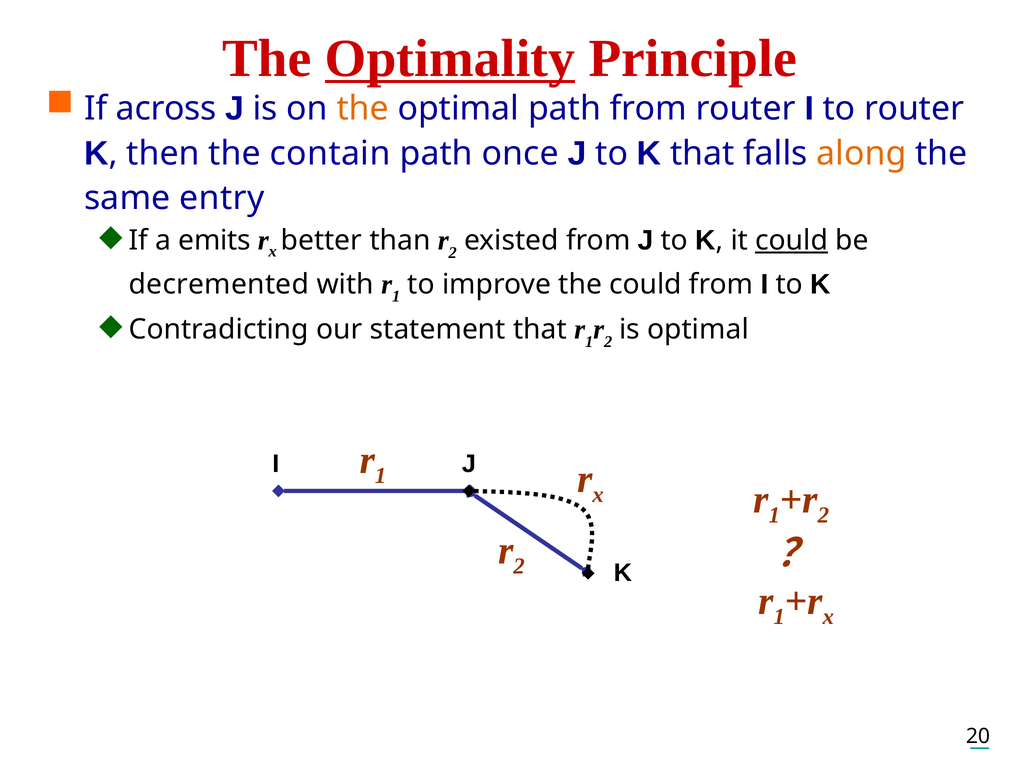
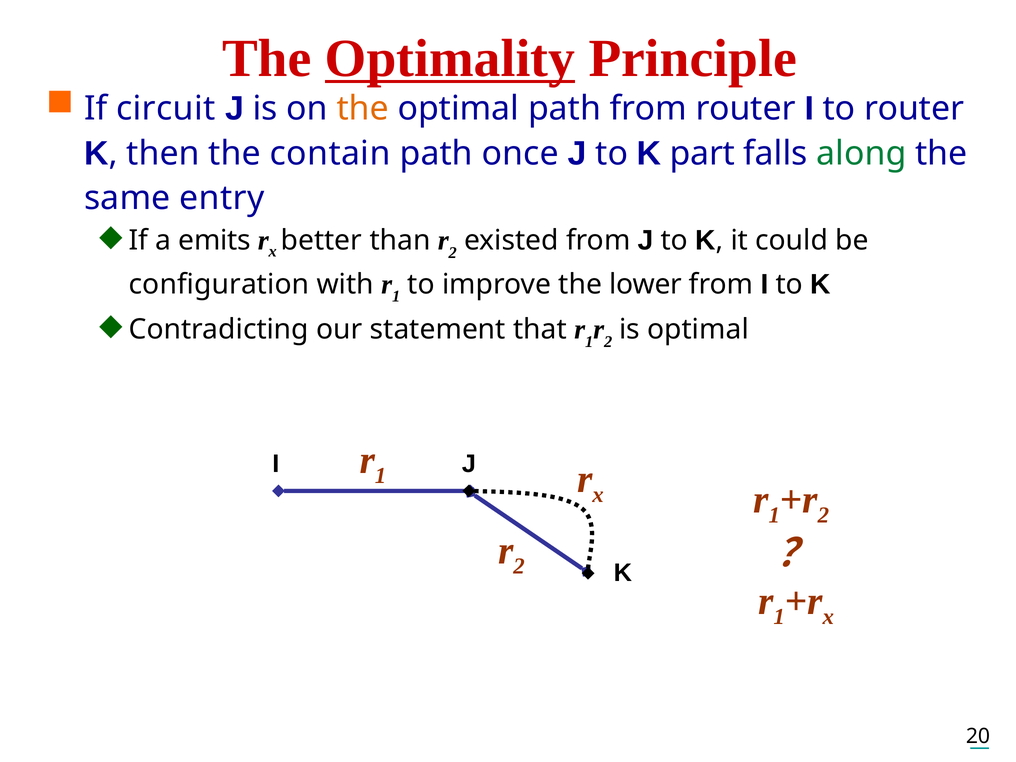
across: across -> circuit (166, 109)
K that: that -> part (702, 153)
along colour: orange -> green (861, 153)
could underline: present -> none (792, 240)
decremented: decremented -> configuration (219, 284)
the could: could -> lower (646, 284)
